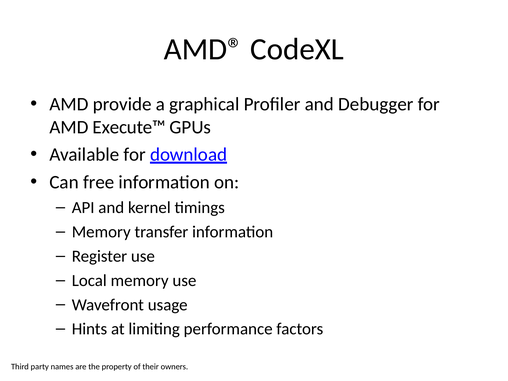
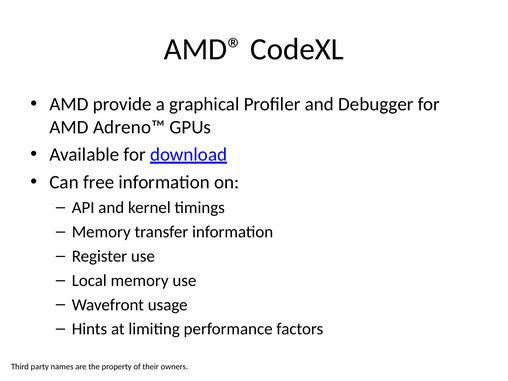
Execute™: Execute™ -> Adreno™ (129, 127)
